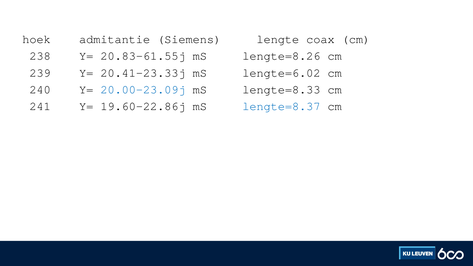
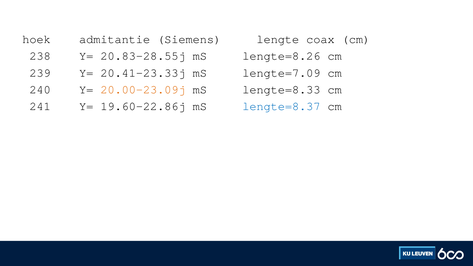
20.83-61.55j: 20.83-61.55j -> 20.83-28.55j (143, 56)
lengte=6.02: lengte=6.02 -> lengte=7.09 (281, 73)
20.00-23.09j colour: blue -> orange (143, 90)
